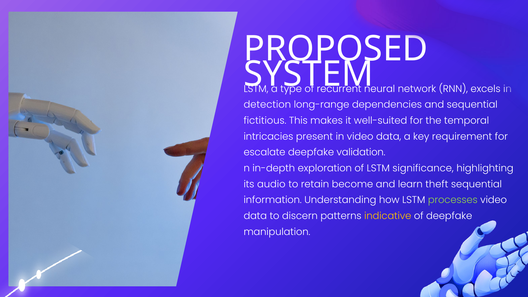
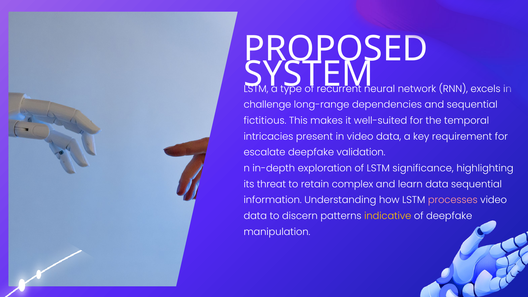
detection: detection -> challenge (267, 105)
audio: audio -> threat (271, 184)
become: become -> complex (353, 184)
learn theft: theft -> data (437, 184)
processes colour: light green -> pink (453, 200)
